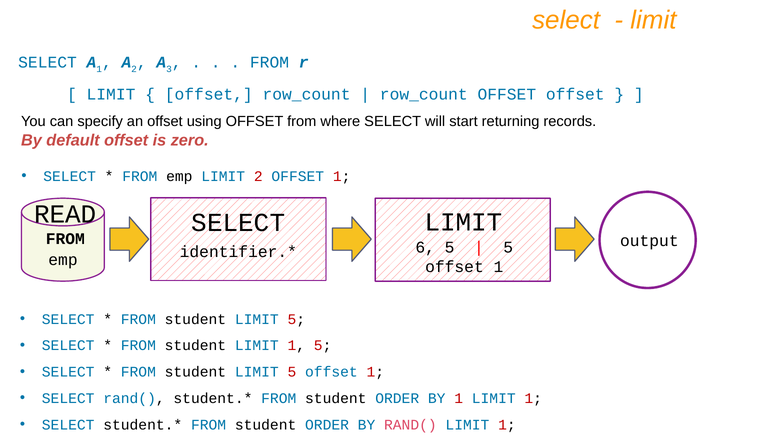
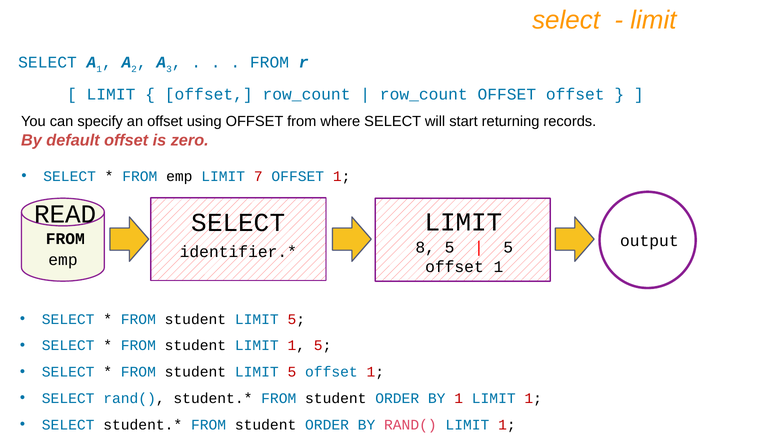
LIMIT 2: 2 -> 7 (258, 176)
6: 6 -> 8 (425, 247)
